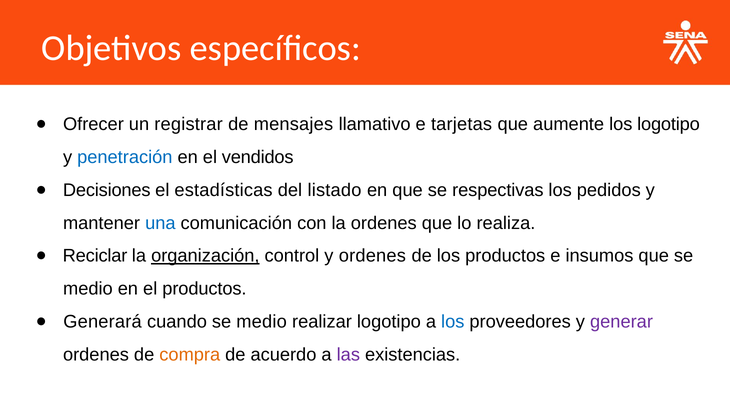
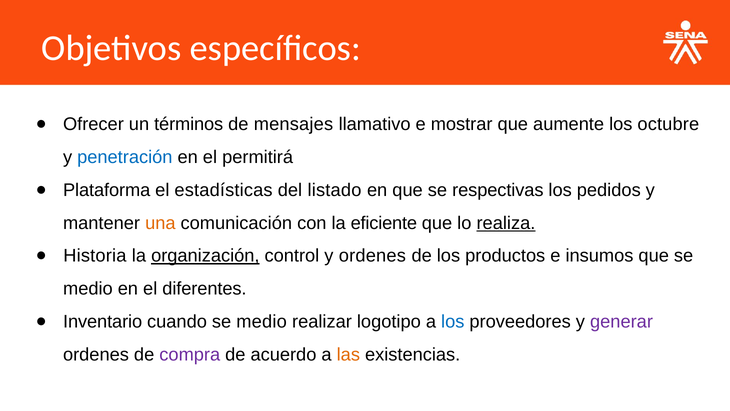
registrar: registrar -> términos (189, 124)
tarjetas: tarjetas -> mostrar (462, 124)
los logotipo: logotipo -> octubre (668, 124)
vendidos: vendidos -> permitirá (258, 157)
Decisiones: Decisiones -> Plataforma (107, 190)
una colour: blue -> orange (160, 223)
la ordenes: ordenes -> eficiente (384, 223)
realiza underline: none -> present (506, 223)
Reciclar: Reciclar -> Historia (95, 256)
el productos: productos -> diferentes (204, 289)
Generará: Generará -> Inventario (103, 321)
compra colour: orange -> purple (190, 354)
las colour: purple -> orange (348, 354)
